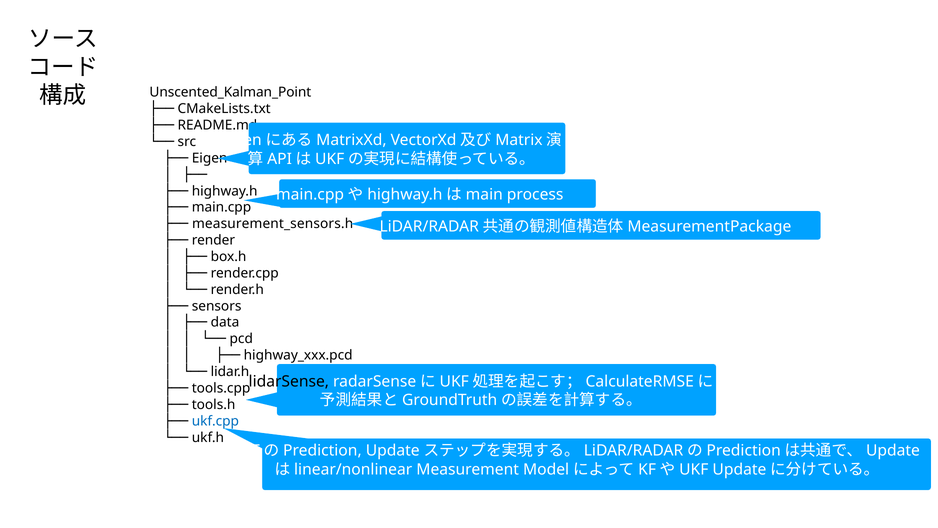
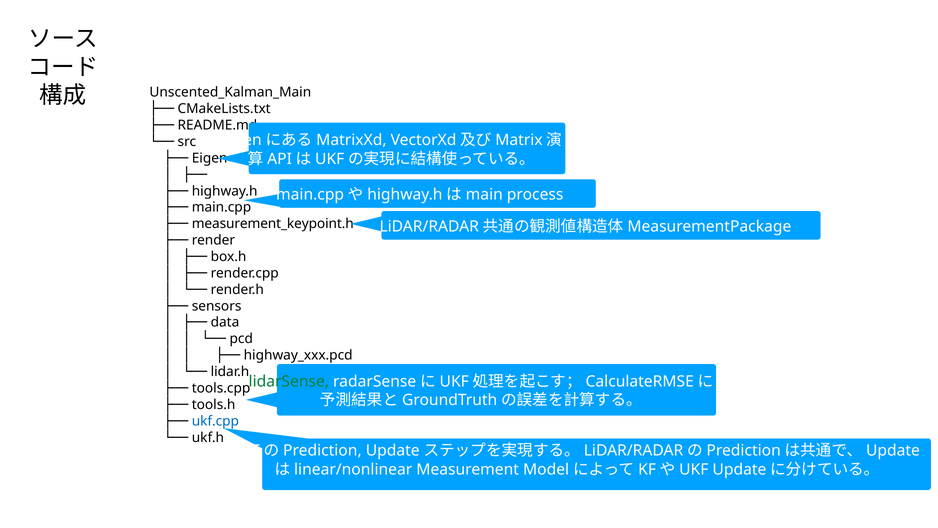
Unscented_Kalman_Point: Unscented_Kalman_Point -> Unscented_Kalman_Main (230, 92)
measurement_sensors.h: measurement_sensors.h -> measurement_keypoint.h (273, 224)
lidarSense colour: black -> green (289, 381)
